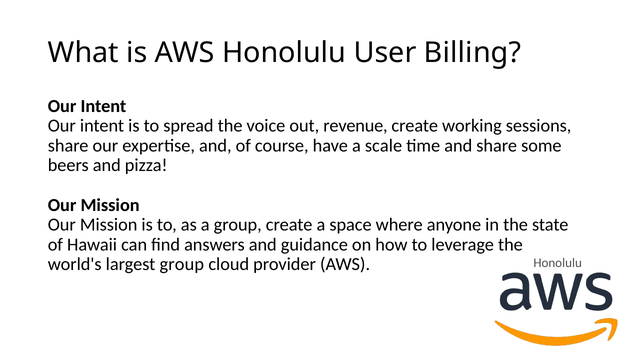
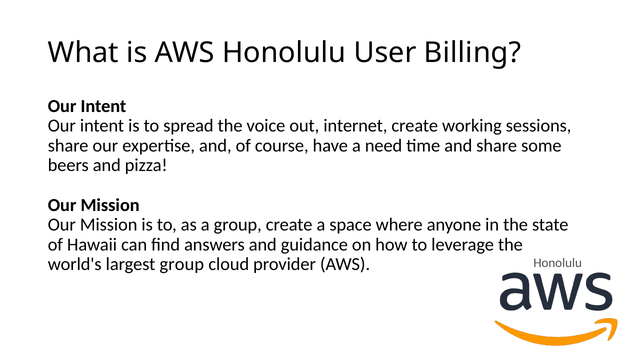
revenue: revenue -> internet (355, 126)
scale: scale -> need (384, 146)
